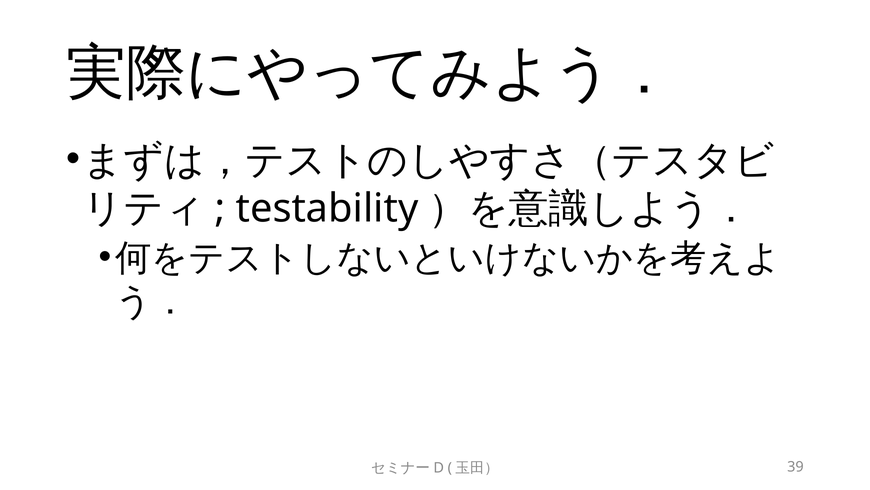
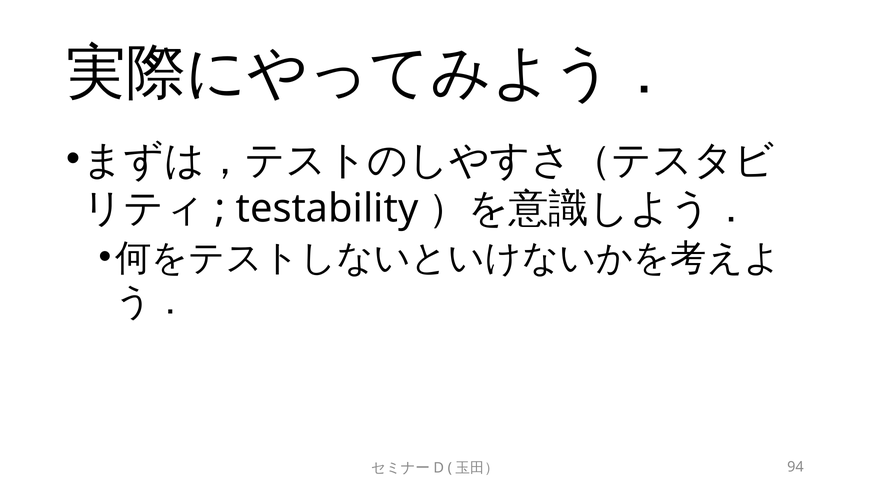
39: 39 -> 94 (795, 466)
